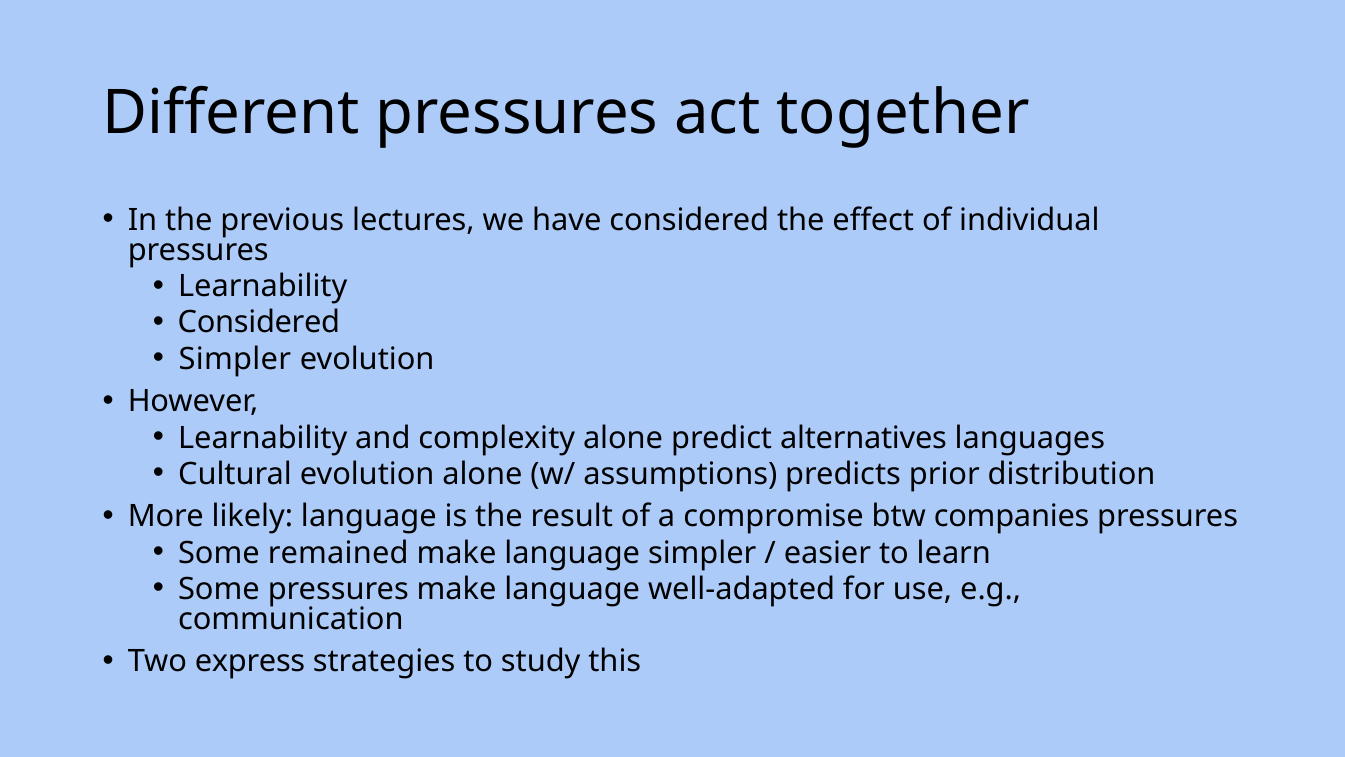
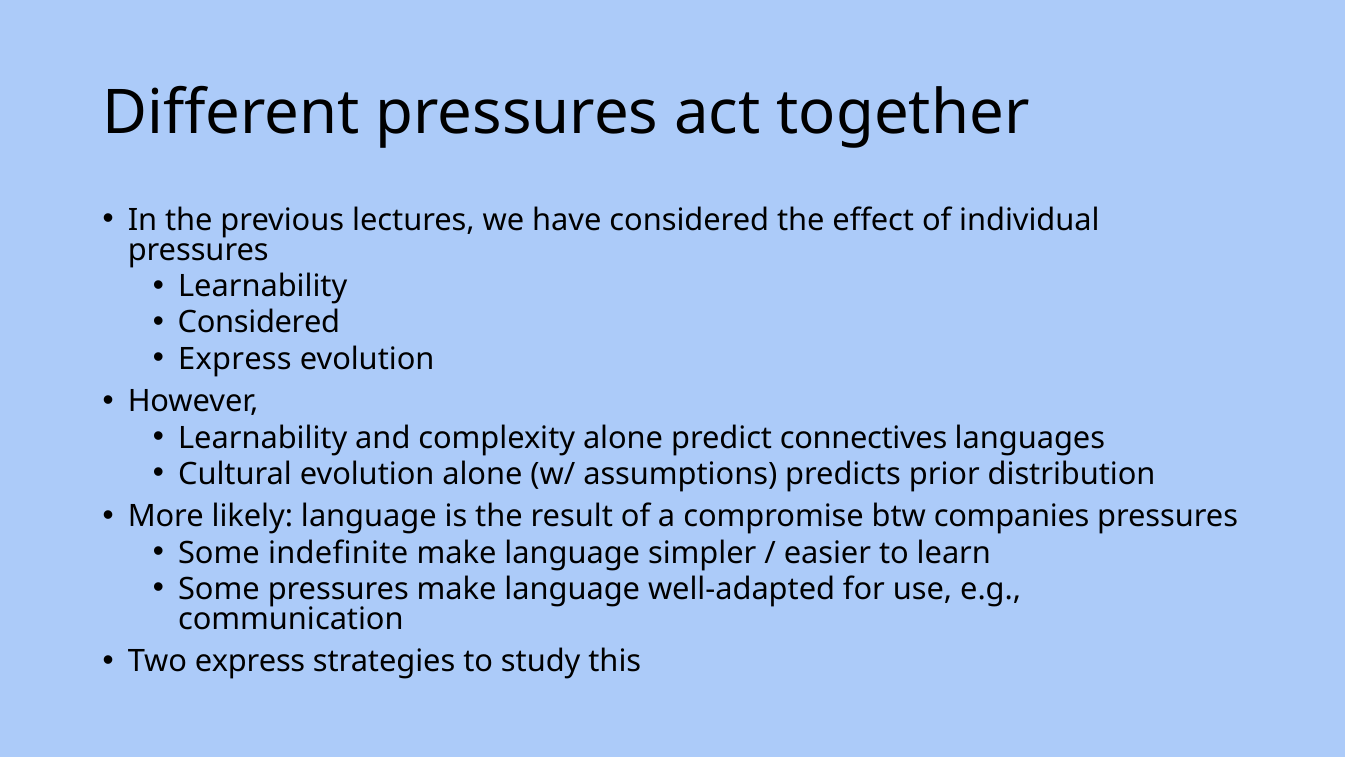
Simpler: Simpler -> Express (235, 359)
alternatives: alternatives -> connectives (864, 438)
remained: remained -> indefinite (338, 553)
